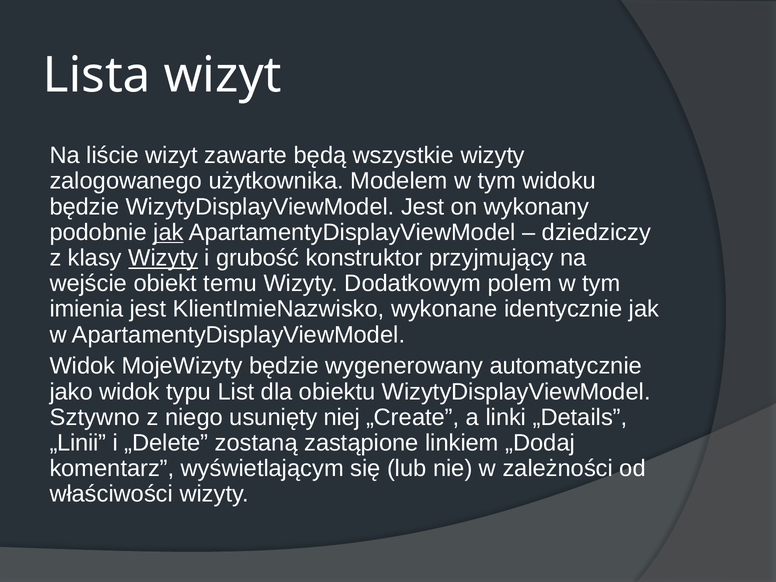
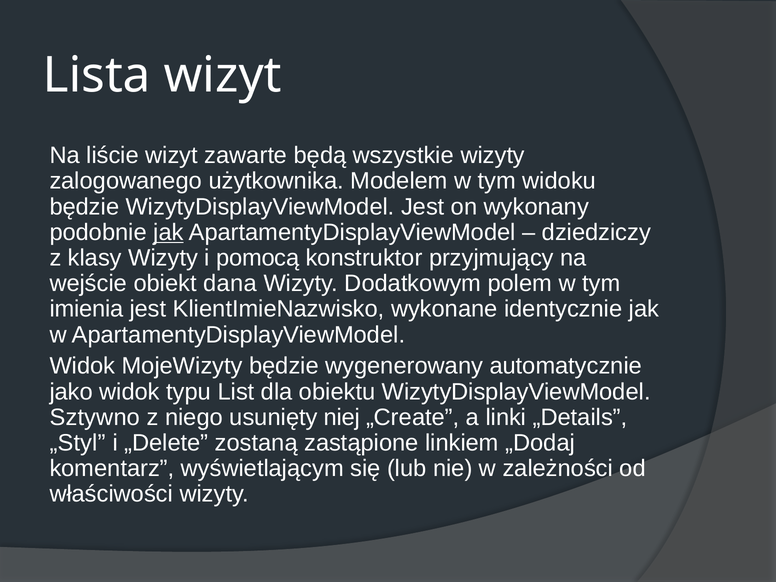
Wizyty underline: present -> none (163, 258)
grubość: grubość -> pomocą (258, 258)
temu: temu -> dana (230, 284)
„Linii: „Linii -> „Styl (78, 443)
